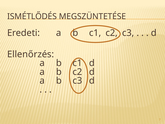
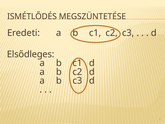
Ellenőrzés: Ellenőrzés -> Elsődleges (31, 54)
